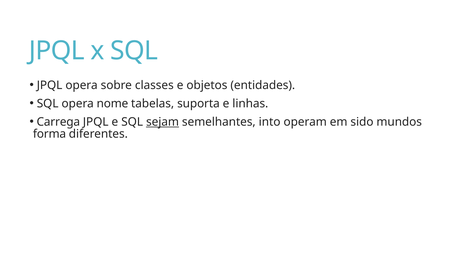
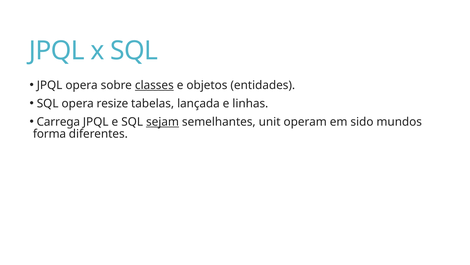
classes underline: none -> present (154, 85)
nome: nome -> resize (112, 103)
suporta: suporta -> lançada (198, 103)
into: into -> unit (270, 122)
